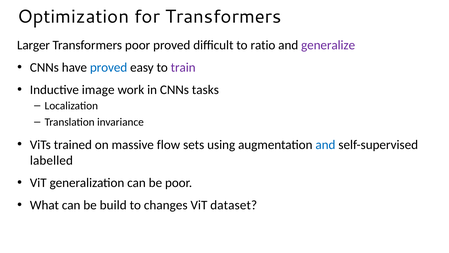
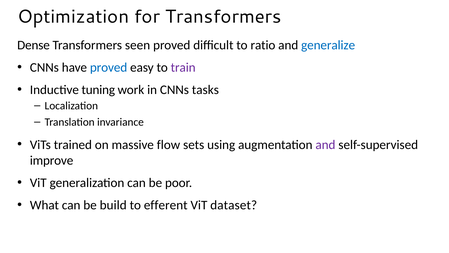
Larger: Larger -> Dense (34, 45)
Transformers poor: poor -> seen (138, 45)
generalize colour: purple -> blue (328, 45)
image: image -> tuning (98, 90)
and colour: blue -> purple (325, 144)
labelled: labelled -> improve (52, 160)
changes: changes -> efferent (166, 205)
